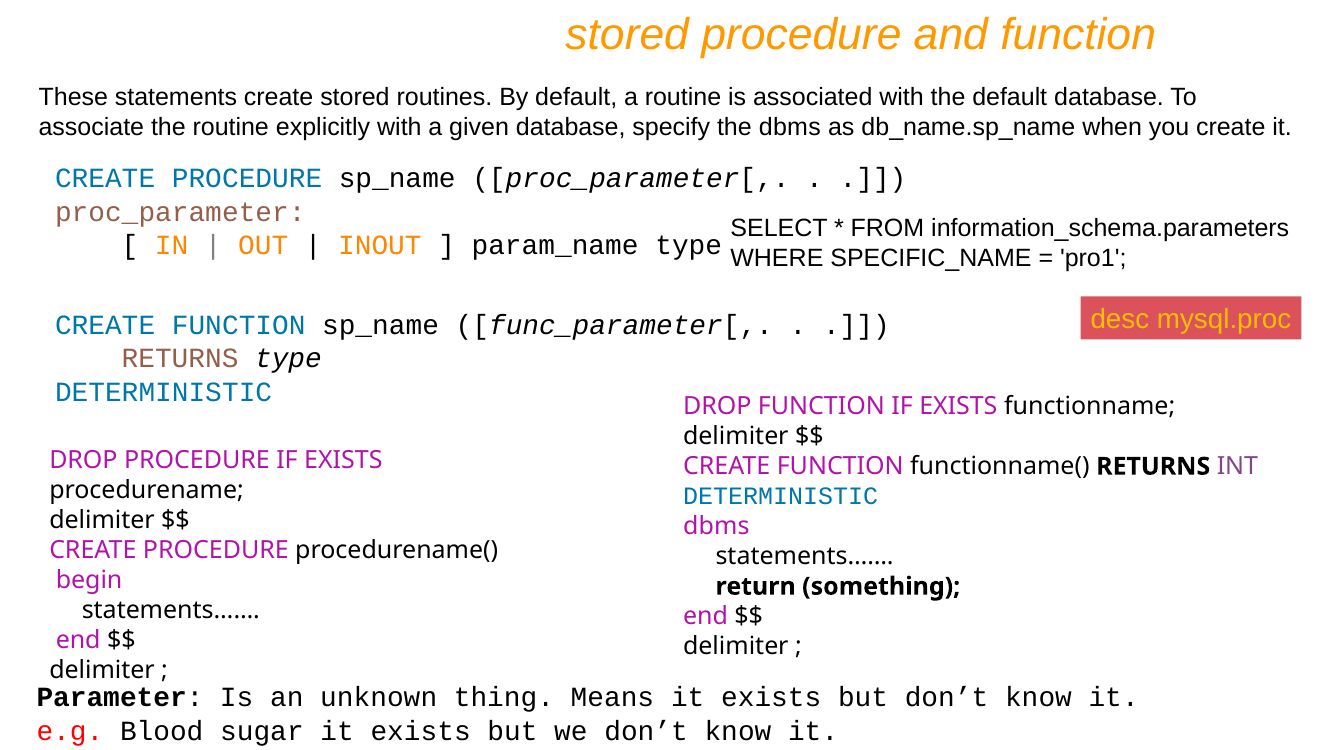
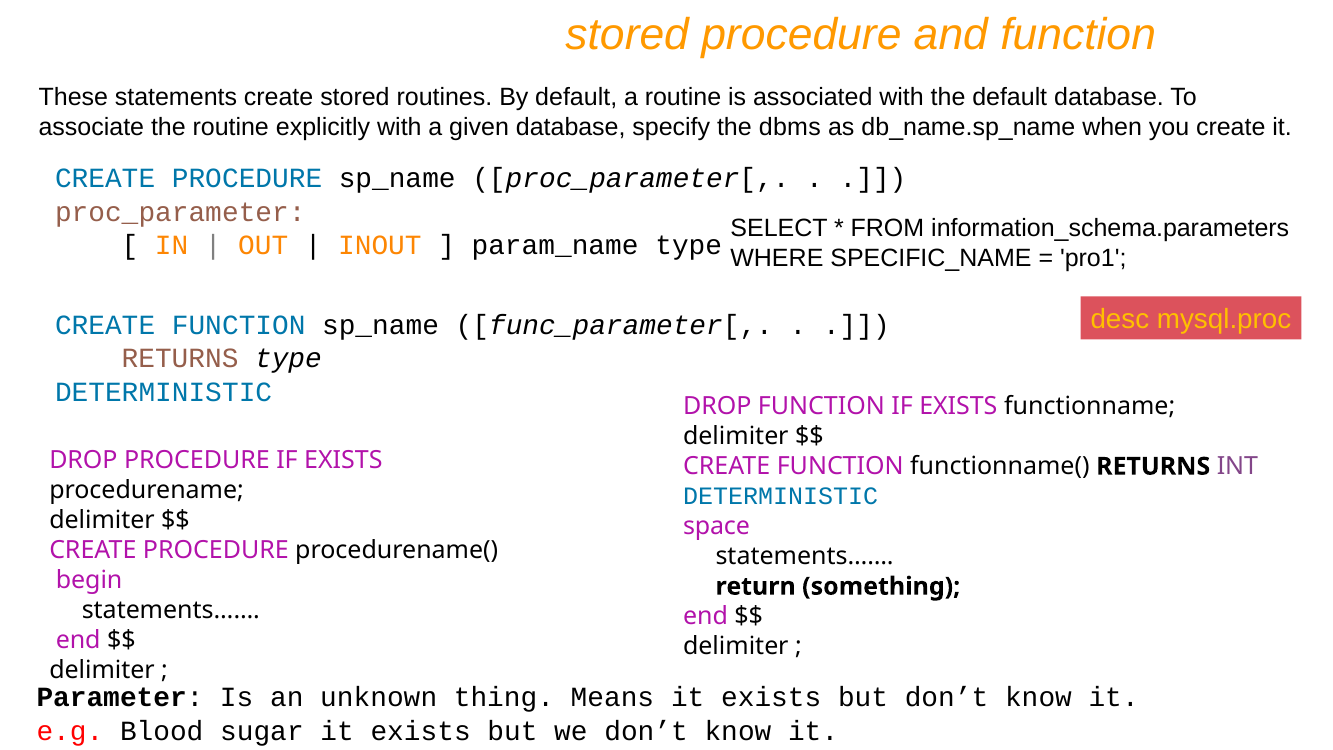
dbms: dbms -> space (717, 526)
